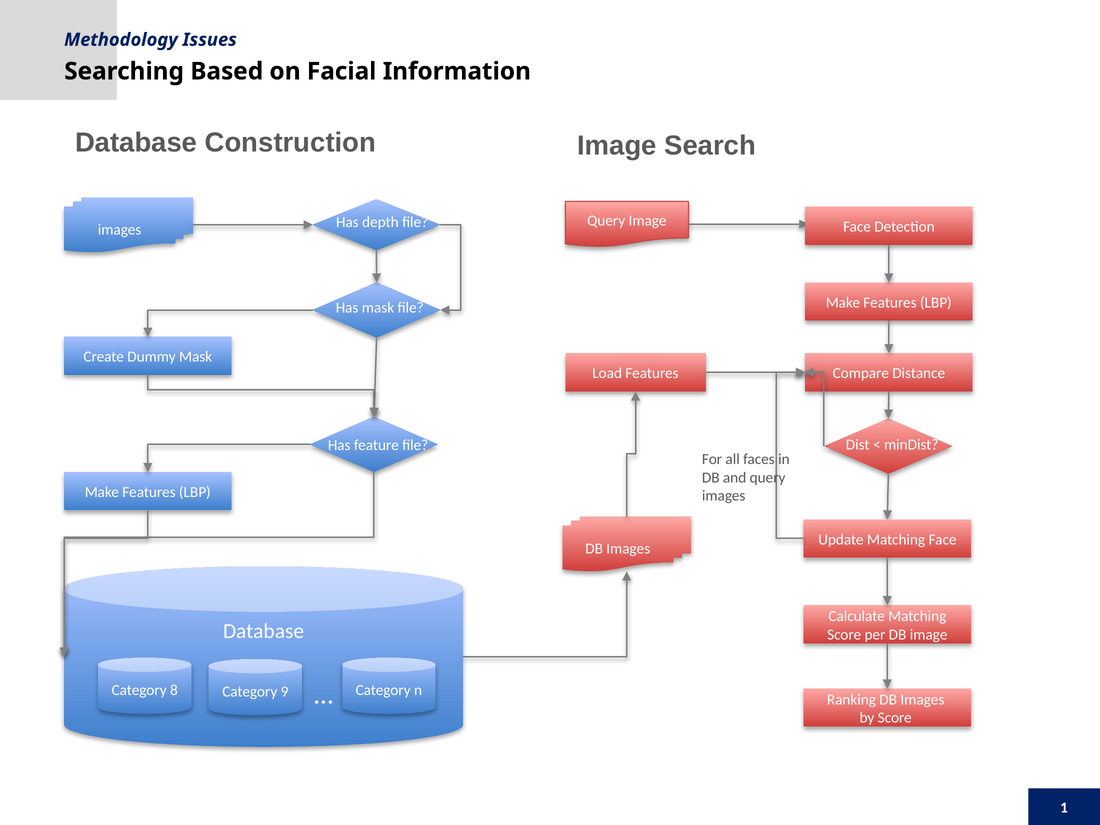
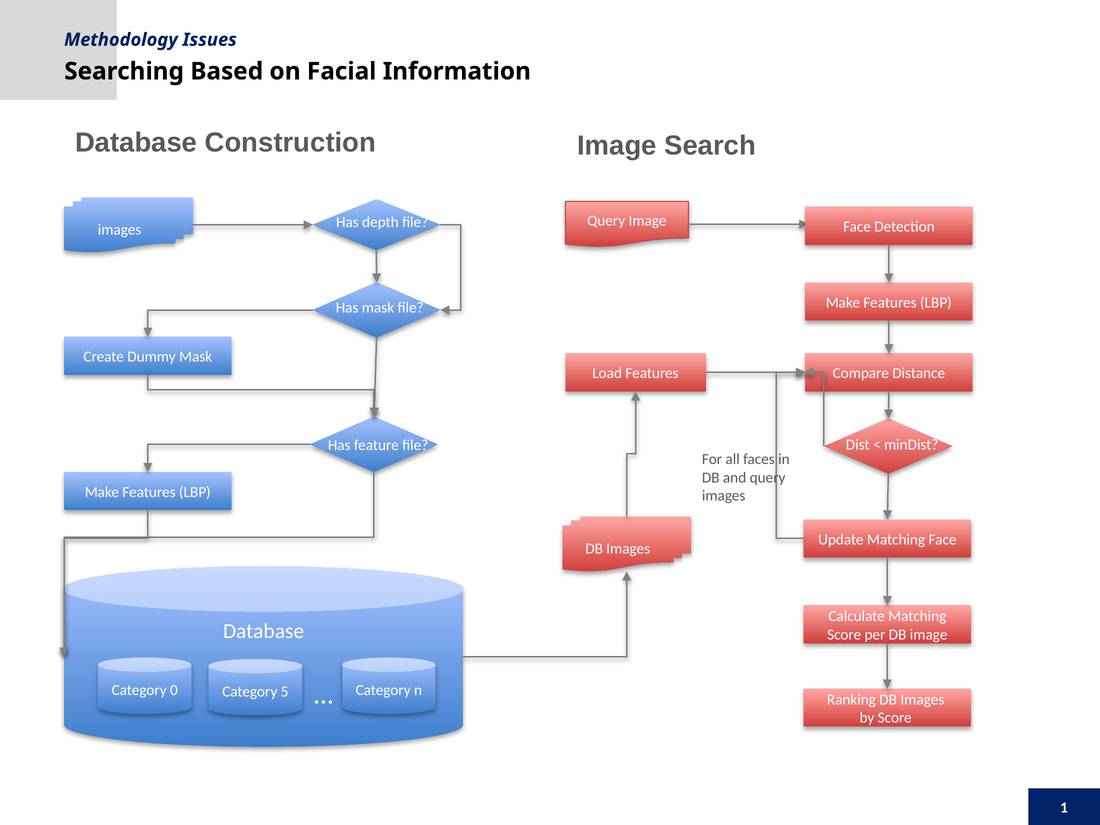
8: 8 -> 0 (174, 690)
9: 9 -> 5 (285, 692)
